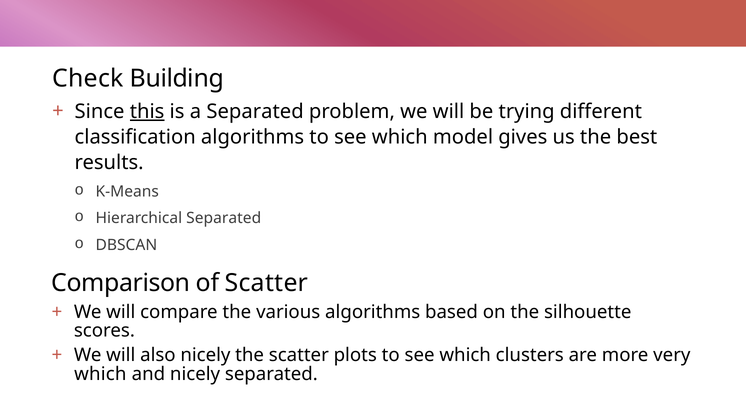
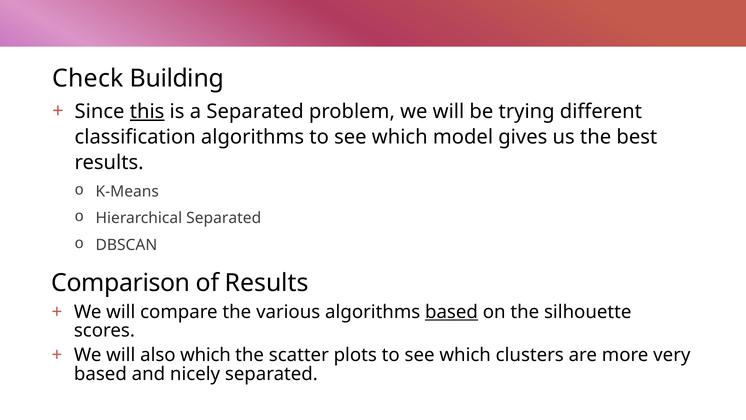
of Scatter: Scatter -> Results (267, 283)
based underline: none -> present (451, 312)
also nicely: nicely -> which (206, 355)
which: which -> based (100, 374)
